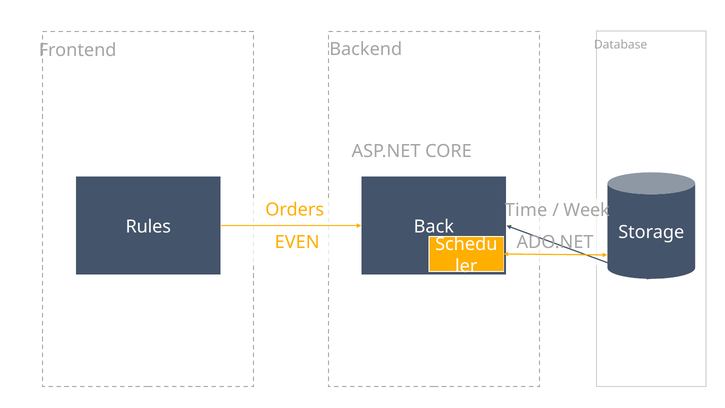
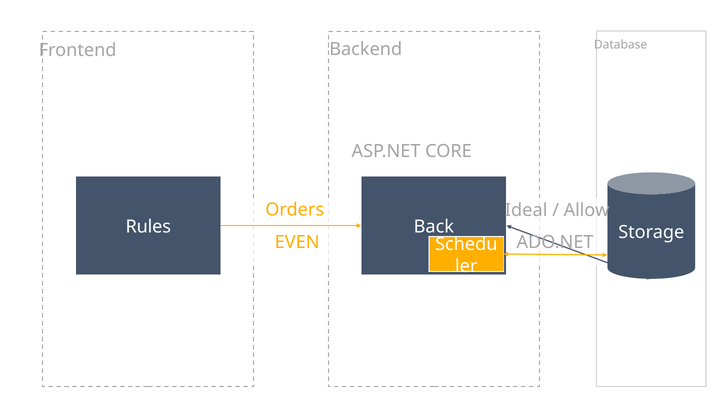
Time: Time -> Ideal (526, 210)
Week: Week -> Allow (587, 210)
